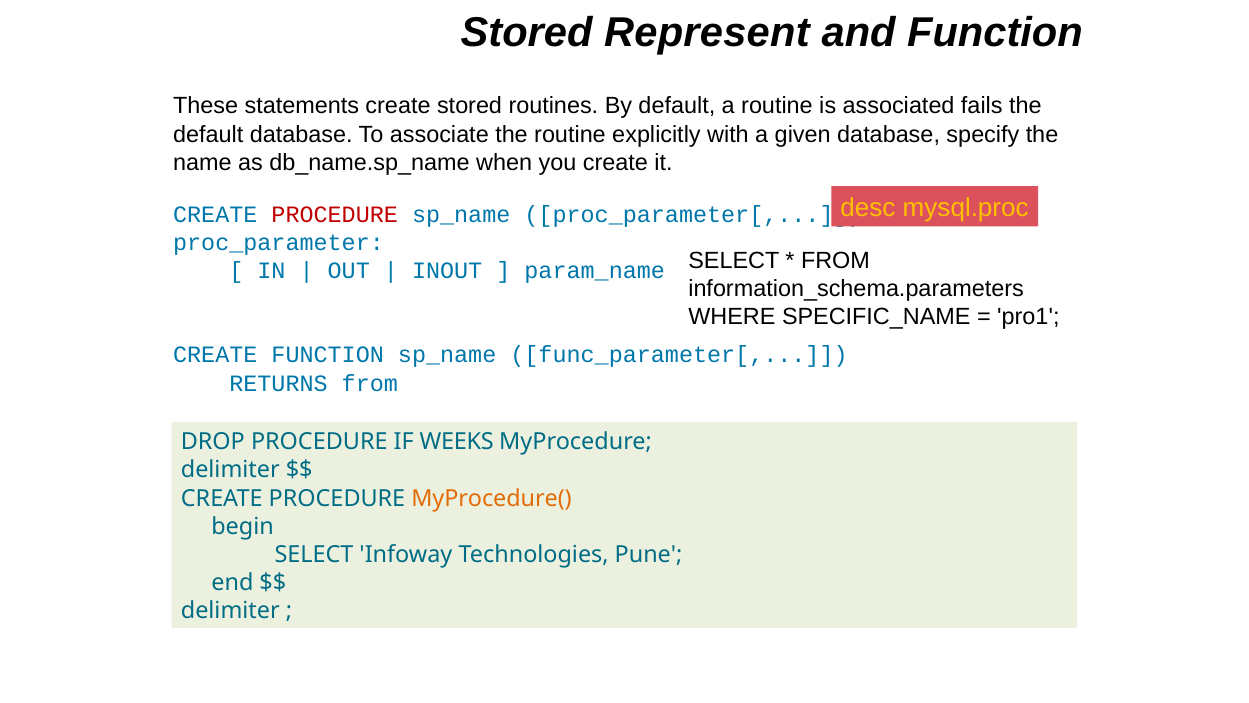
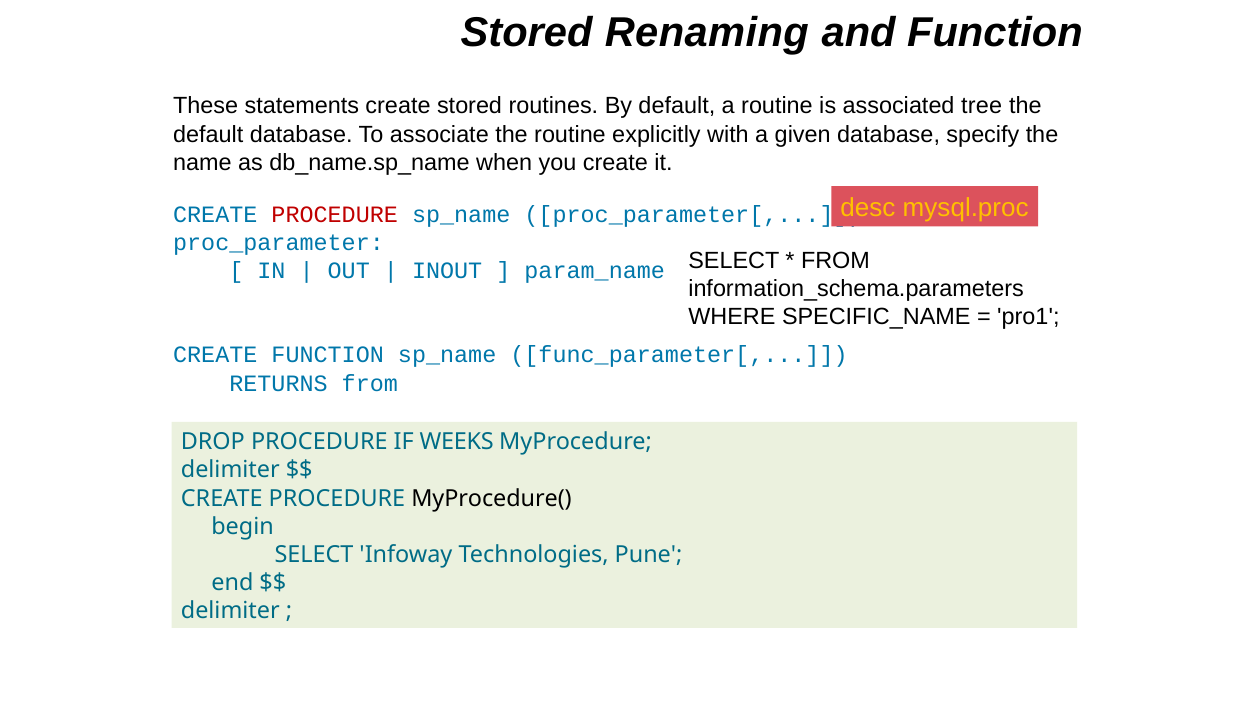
Represent: Represent -> Renaming (707, 33)
fails: fails -> tree (982, 106)
MyProcedure( colour: orange -> black (492, 498)
